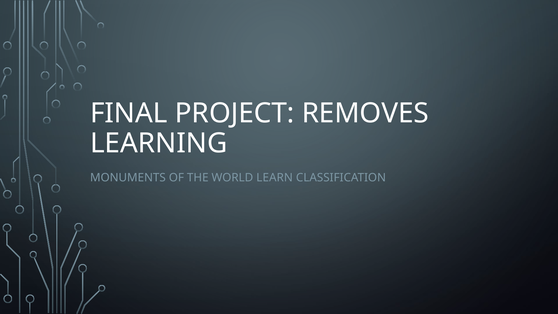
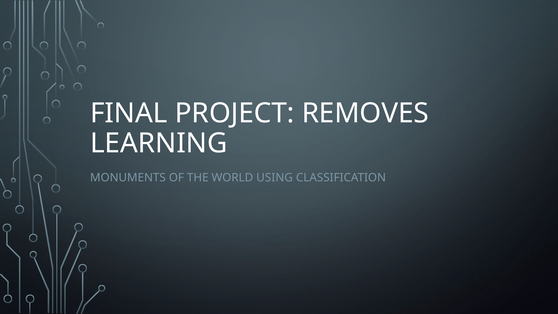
LEARN: LEARN -> USING (275, 178)
